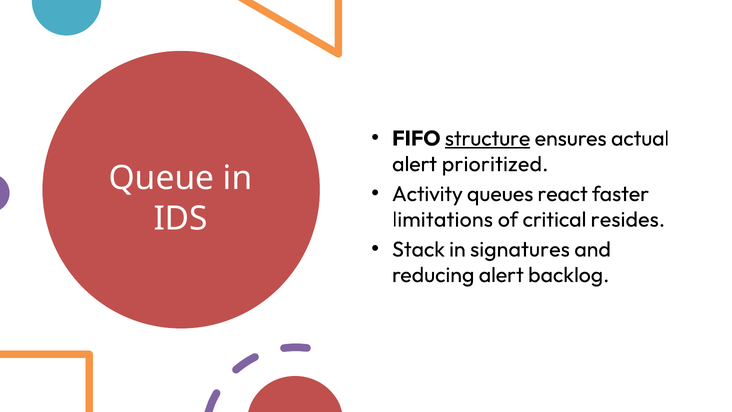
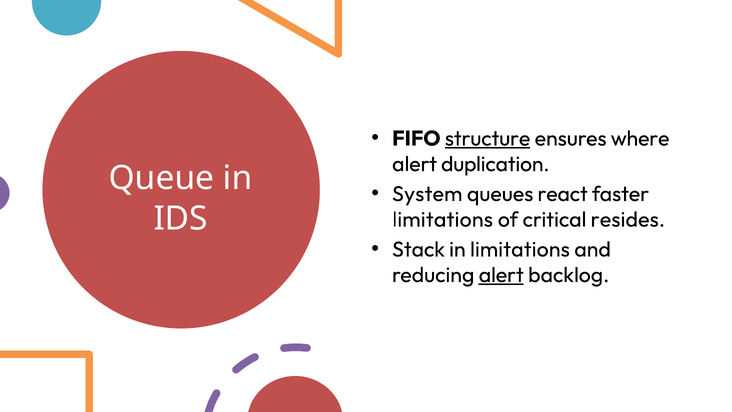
actual: actual -> where (640, 138)
prioritized: prioritized -> duplication (495, 164)
Activity: Activity -> System (427, 194)
in signatures: signatures -> limitations (520, 249)
alert underline: none -> present (501, 275)
